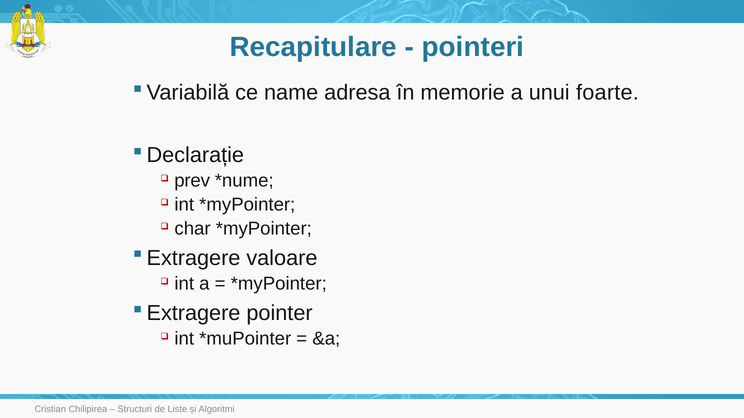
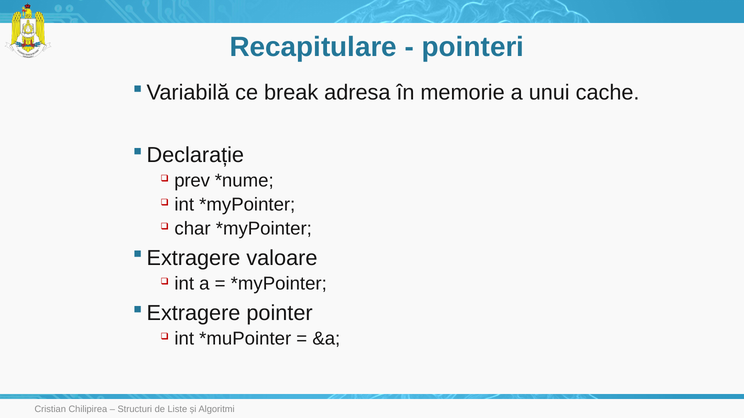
name: name -> break (291, 93)
foarte: foarte -> cache (608, 93)
